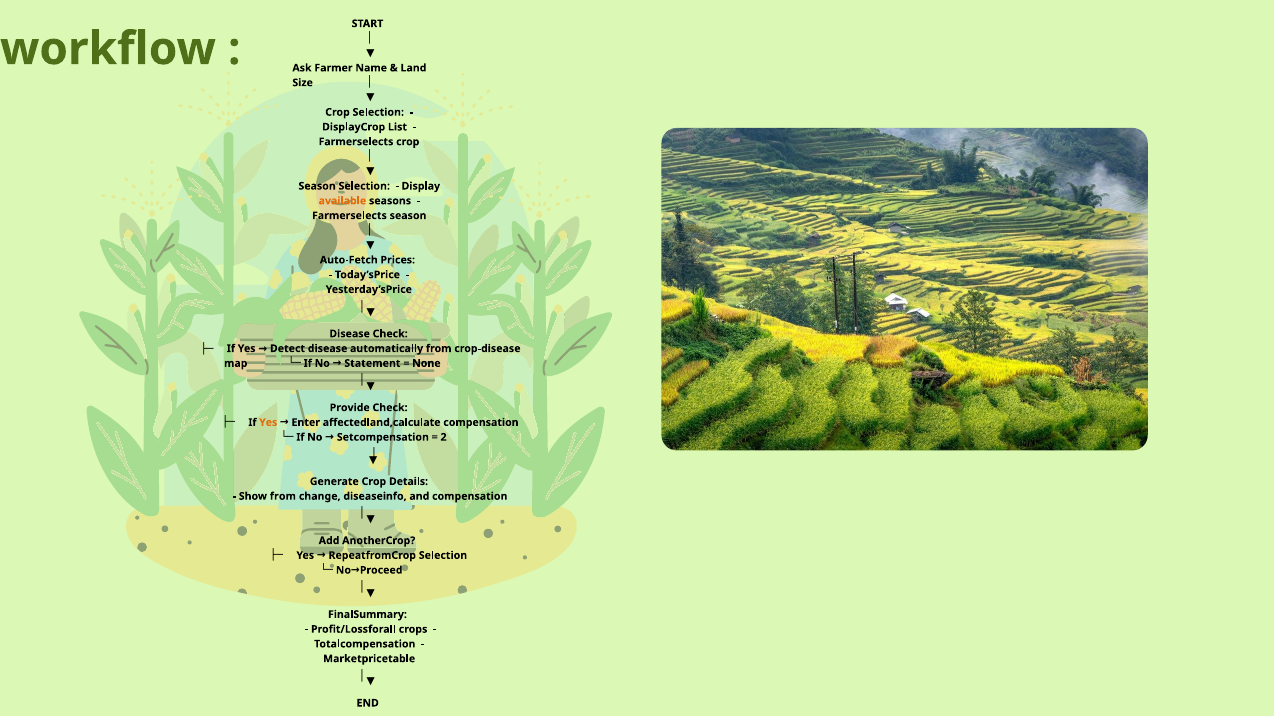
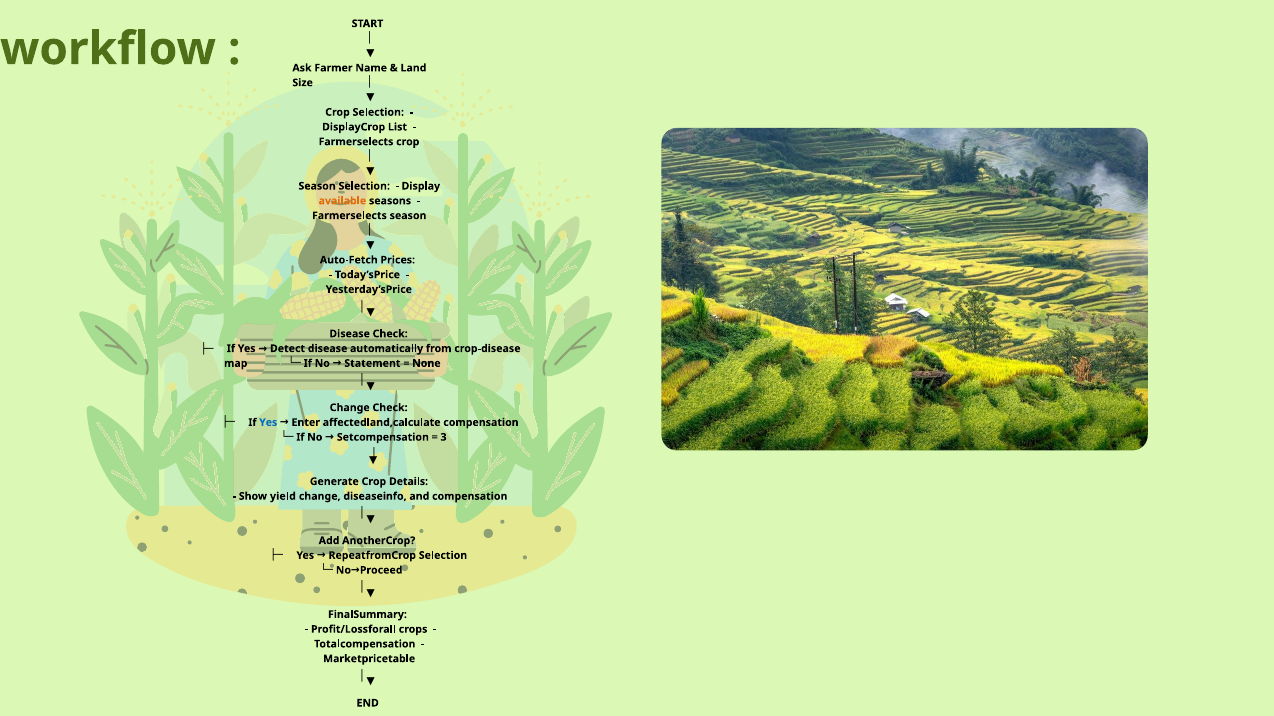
Provide: Provide -> Change (350, 408)
Yes colour: orange -> blue (268, 423)
2: 2 -> 3 (444, 438)
Show from: from -> yield (283, 497)
